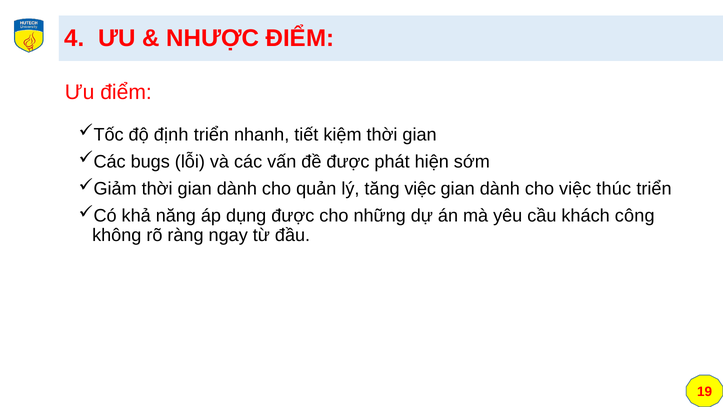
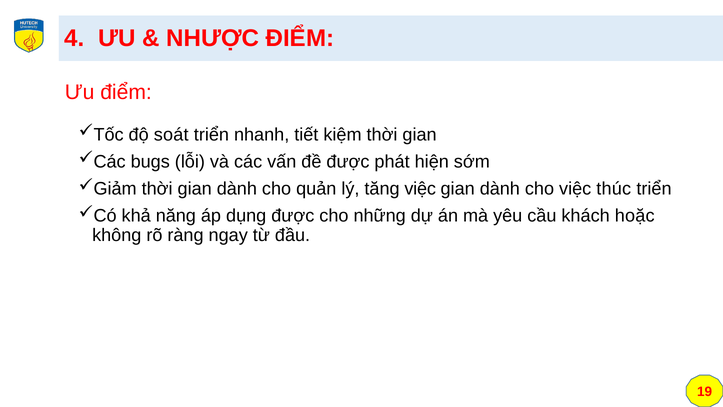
định: định -> soát (171, 134)
công: công -> hoặc (635, 216)
